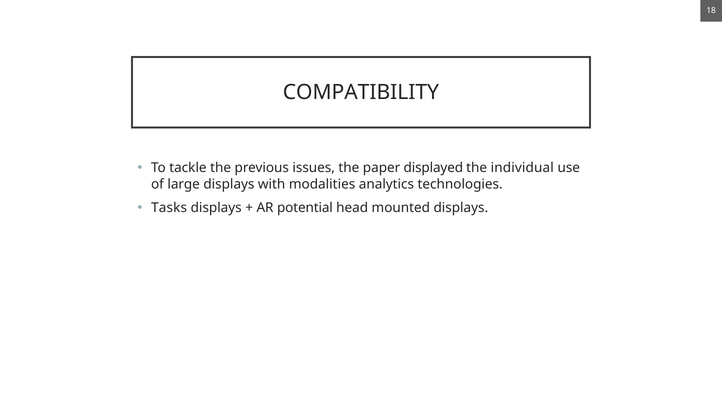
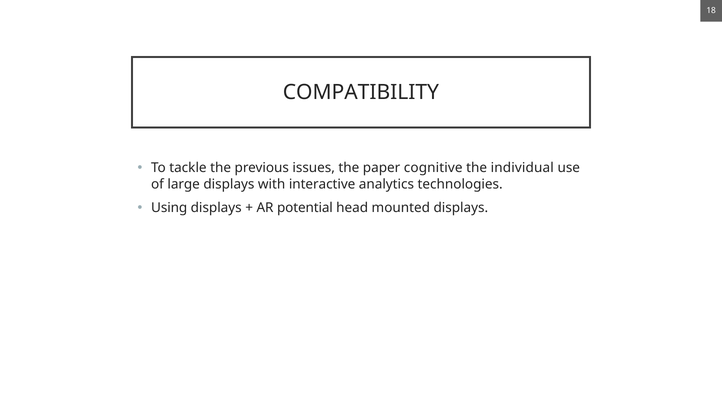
displayed: displayed -> cognitive (433, 168)
modalities: modalities -> interactive (322, 184)
Tasks: Tasks -> Using (169, 208)
